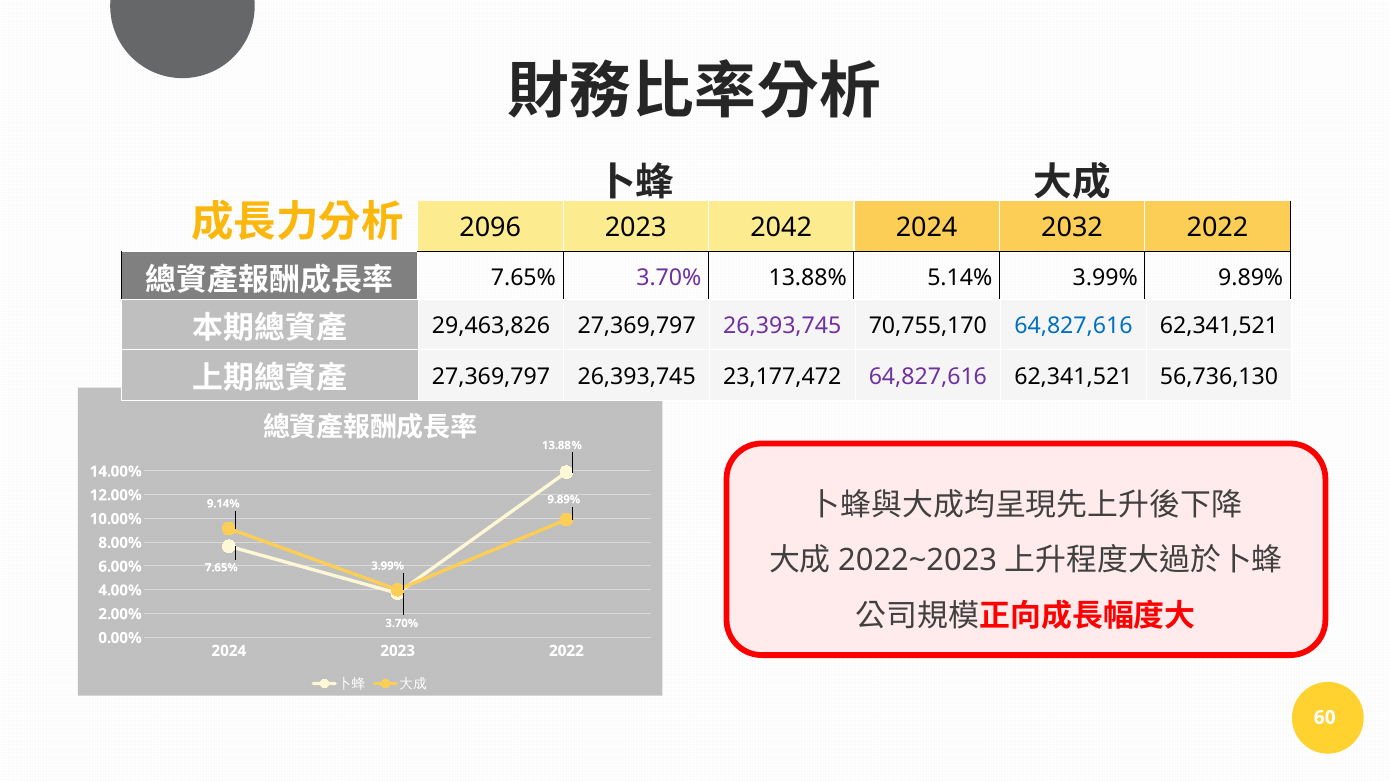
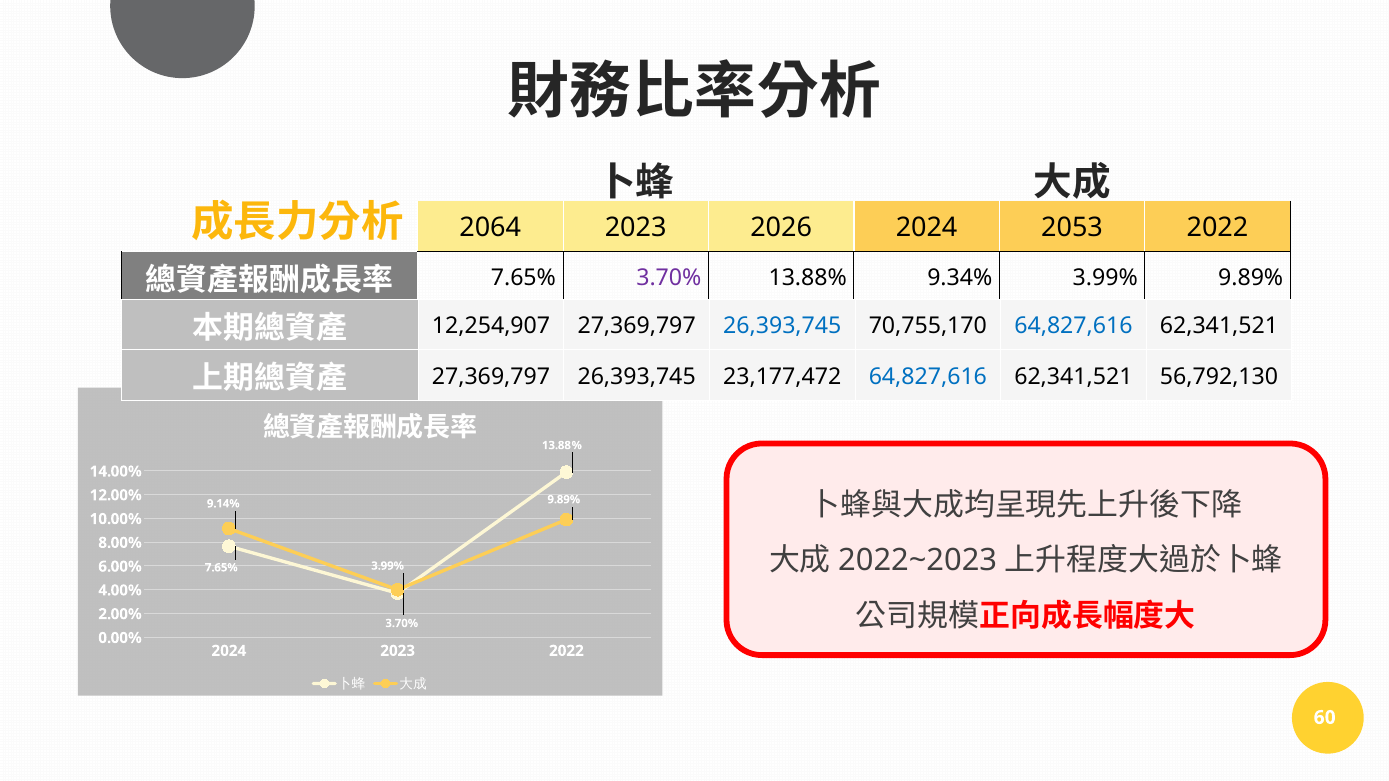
2096: 2096 -> 2064 (490, 228)
2042: 2042 -> 2026 (781, 228)
2032: 2032 -> 2053 (1072, 228)
5.14%: 5.14% -> 9.34% (960, 278)
29,463,826: 29,463,826 -> 12,254,907 (491, 326)
26,393,745 colour: purple -> blue (782, 326)
64,827,616 colour: purple -> blue (928, 377)
56,736,130: 56,736,130 -> 56,792,130 (1219, 377)
